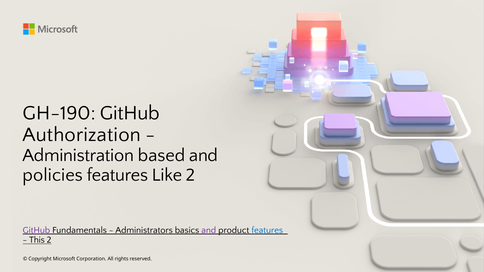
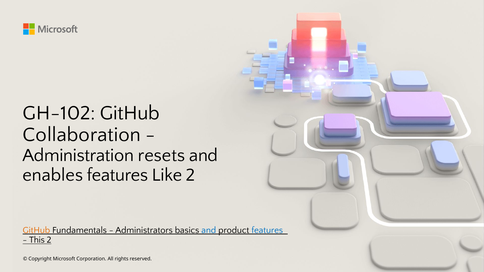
GH-190: GH-190 -> GH-102 (59, 113)
Authorization: Authorization -> Collaboration (82, 135)
based: based -> resets (162, 155)
policies: policies -> enables (53, 175)
GitHub colour: purple -> orange (36, 230)
and colour: purple -> blue (209, 230)
